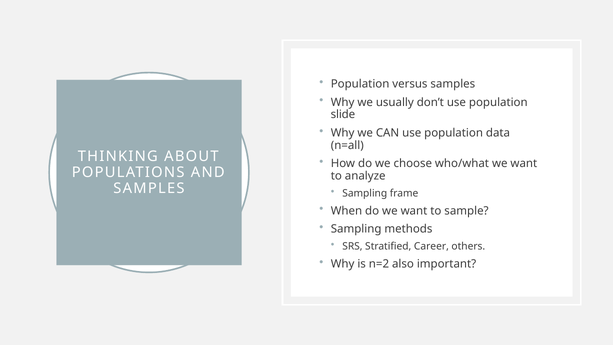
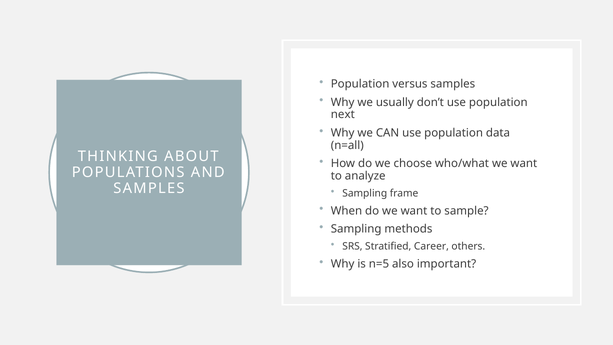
slide: slide -> next (343, 115)
n=2: n=2 -> n=5 (379, 264)
